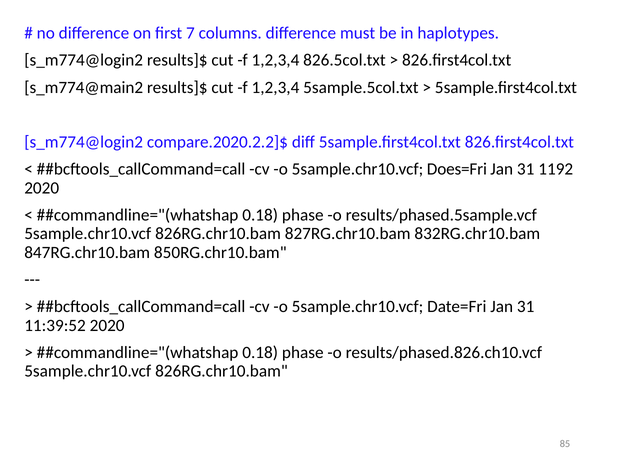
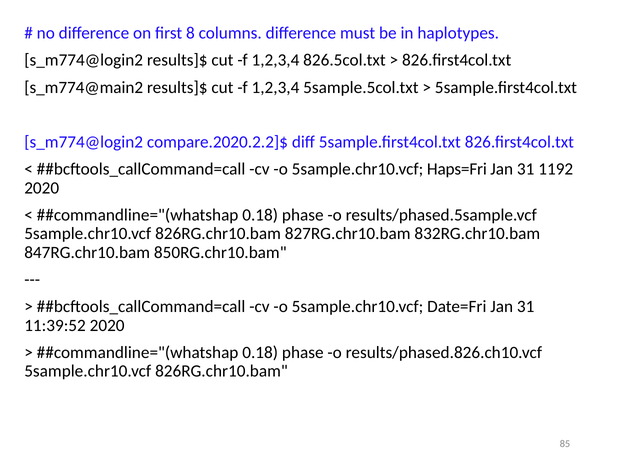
7: 7 -> 8 (190, 33)
Does=Fri: Does=Fri -> Haps=Fri (457, 169)
